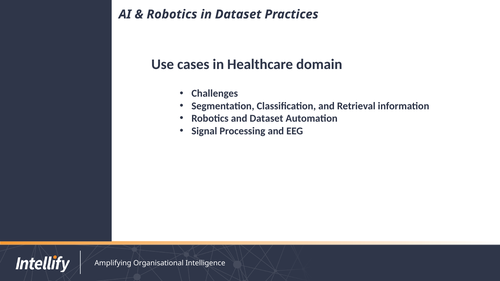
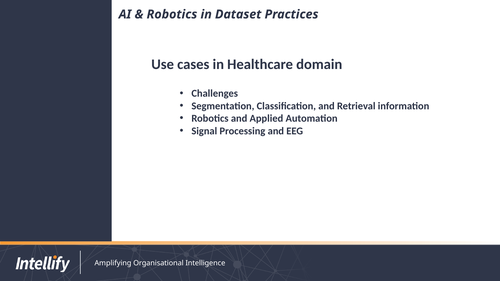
and Dataset: Dataset -> Applied (266, 119)
